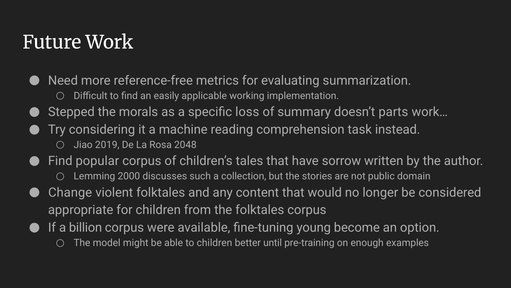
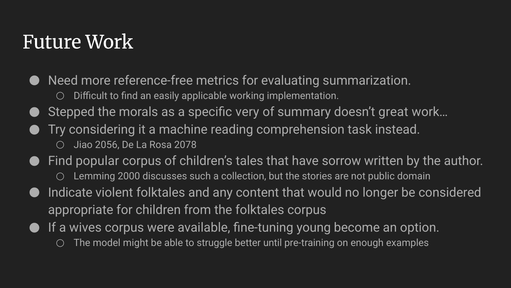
loss: loss -> very (247, 112)
parts: parts -> great (393, 112)
2019: 2019 -> 2056 (107, 145)
2048: 2048 -> 2078 (185, 145)
Change: Change -> Indicate (70, 192)
billion: billion -> wives (85, 227)
to children: children -> struggle (215, 243)
